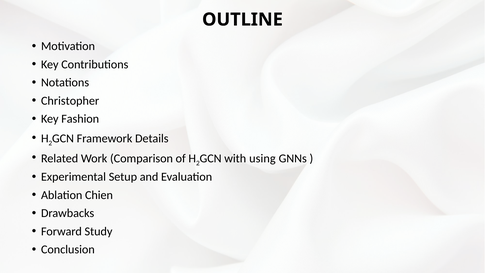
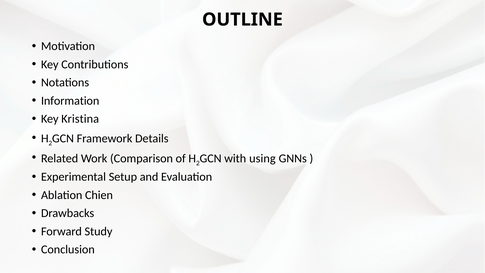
Christopher: Christopher -> Information (70, 101)
Fashion: Fashion -> Kristina (80, 119)
